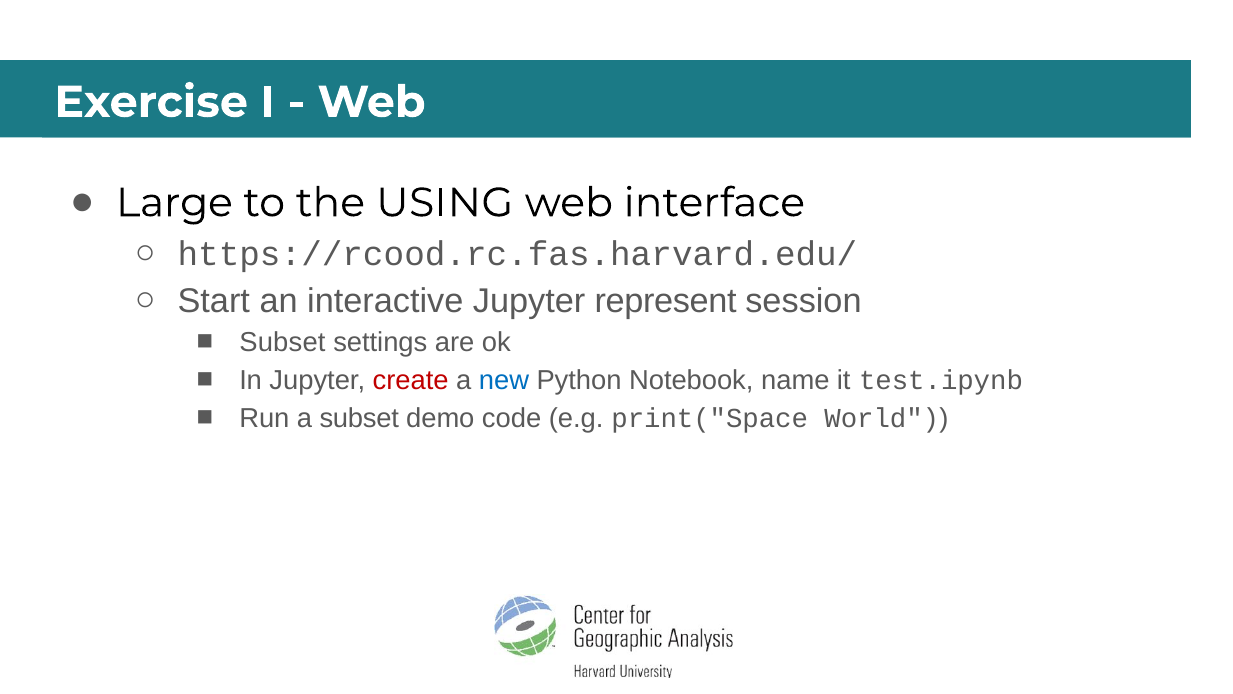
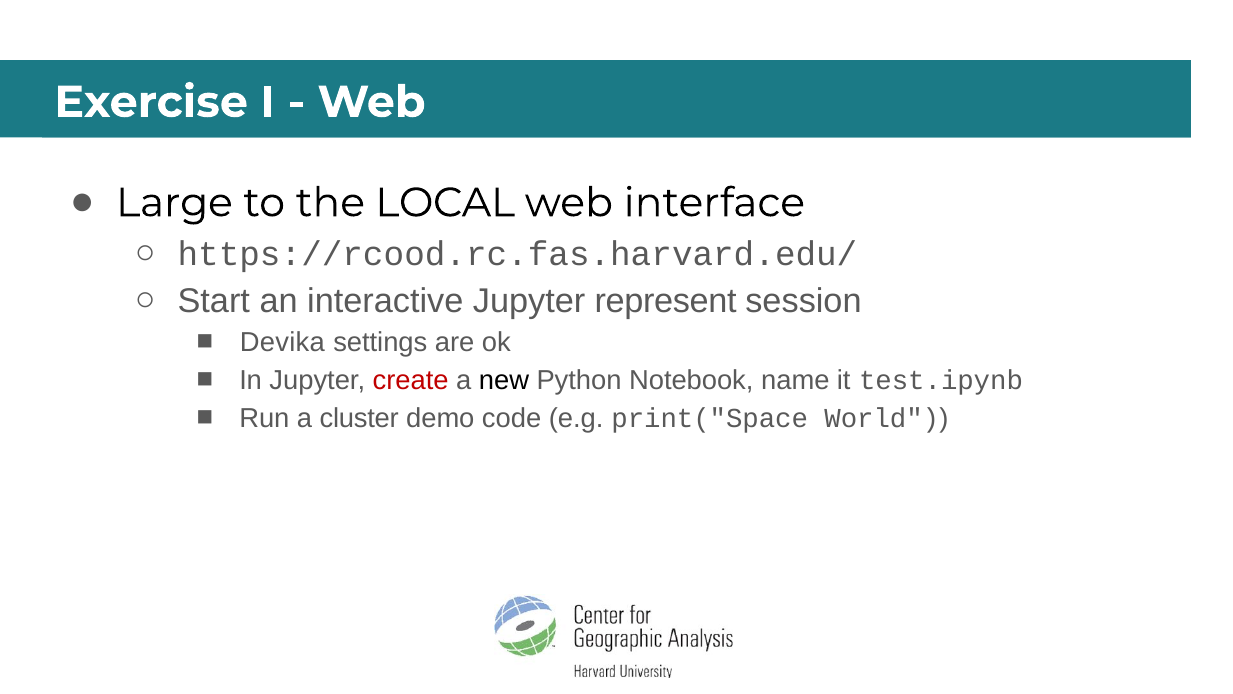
USING: USING -> LOCAL (445, 203)
Subset: Subset -> Devika (282, 342)
new colour: blue -> black (504, 380)
a subset: subset -> cluster (359, 418)
